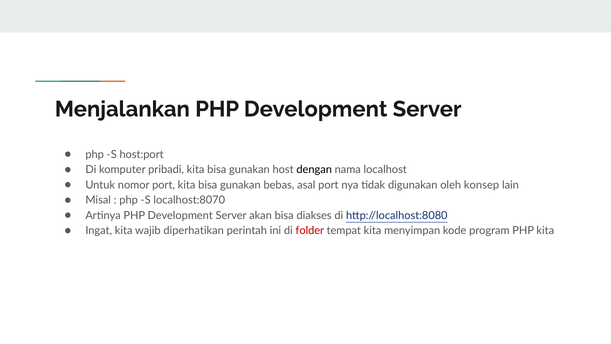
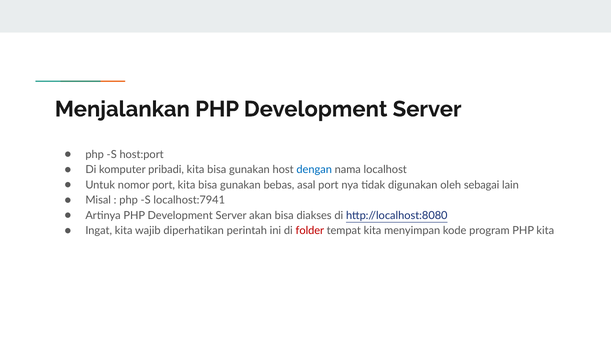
dengan colour: black -> blue (314, 170)
konsep: konsep -> sebagai (482, 185)
localhost:8070: localhost:8070 -> localhost:7941 (189, 200)
